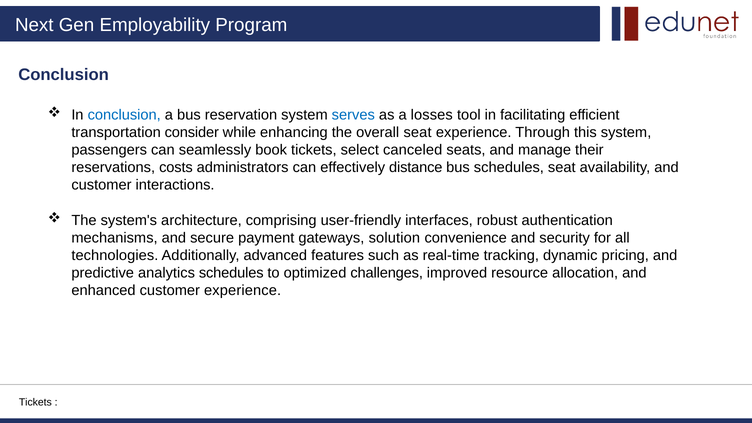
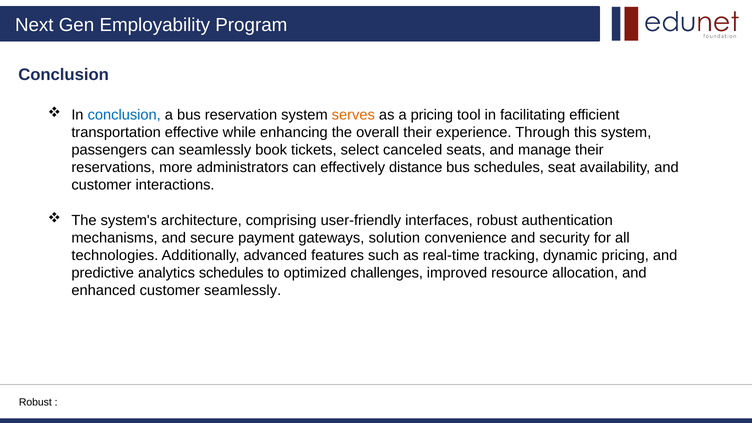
serves colour: blue -> orange (353, 115)
a losses: losses -> pricing (432, 115)
consider: consider -> effective (192, 132)
overall seat: seat -> their (418, 132)
costs: costs -> more (176, 168)
customer experience: experience -> seamlessly (243, 290)
Tickets: Tickets -> Robust (35, 402)
